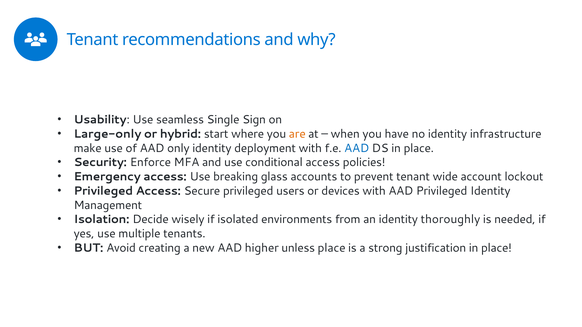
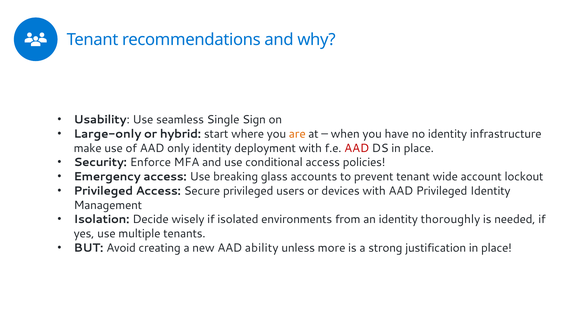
AAD colour: blue -> red (357, 148)
higher: higher -> ability (262, 248)
unless place: place -> more (332, 248)
